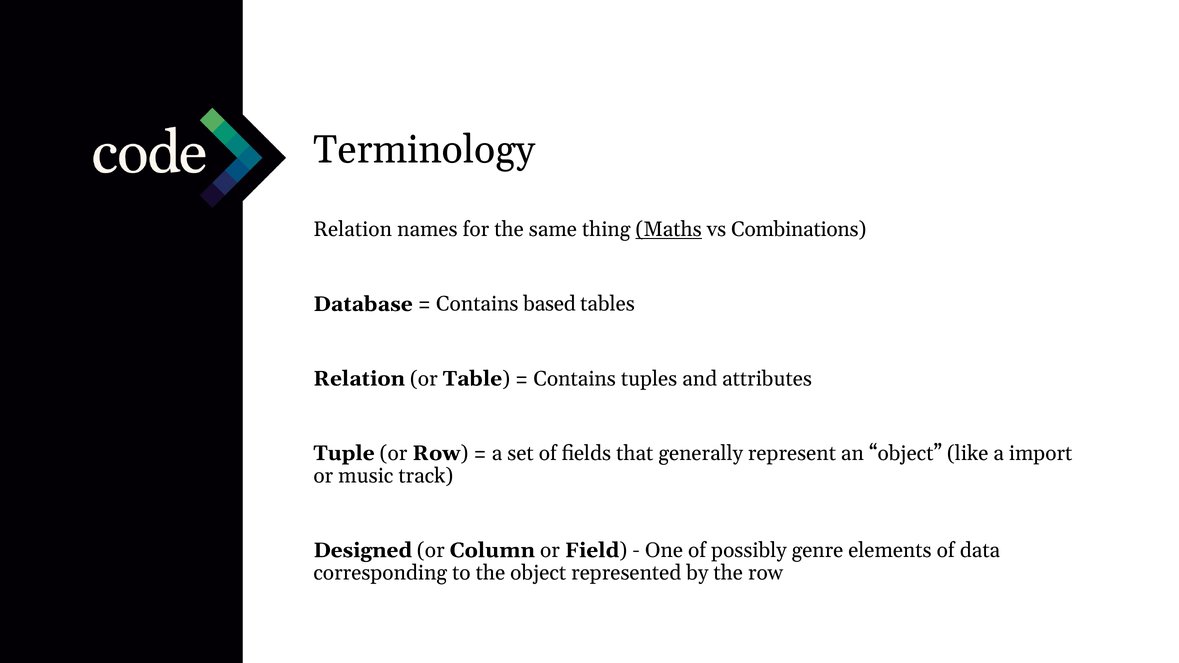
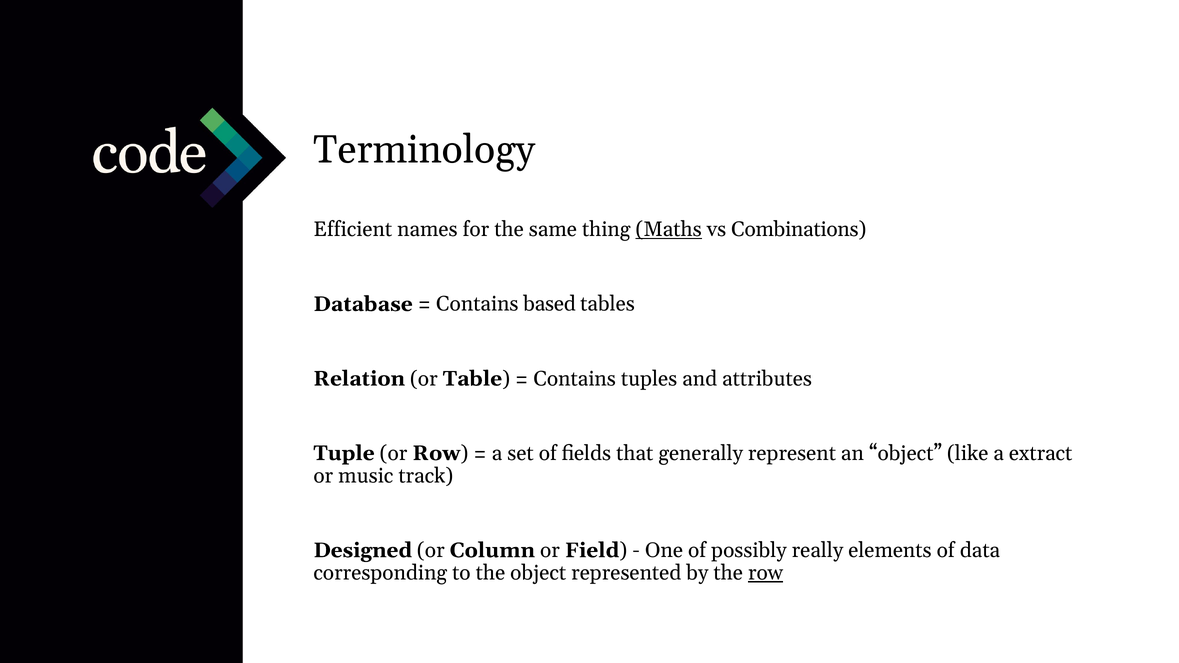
Relation: Relation -> Efficient (353, 230)
import: import -> extract (1041, 453)
genre: genre -> really (817, 550)
row underline: none -> present (766, 573)
